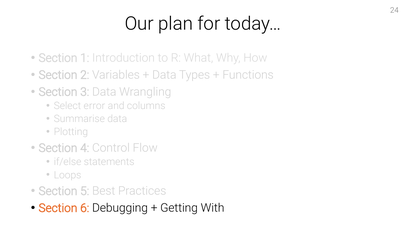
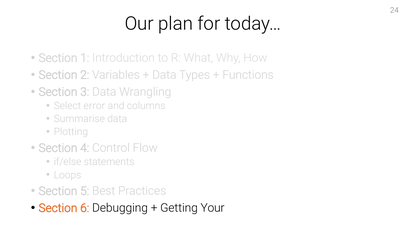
With: With -> Your (213, 208)
